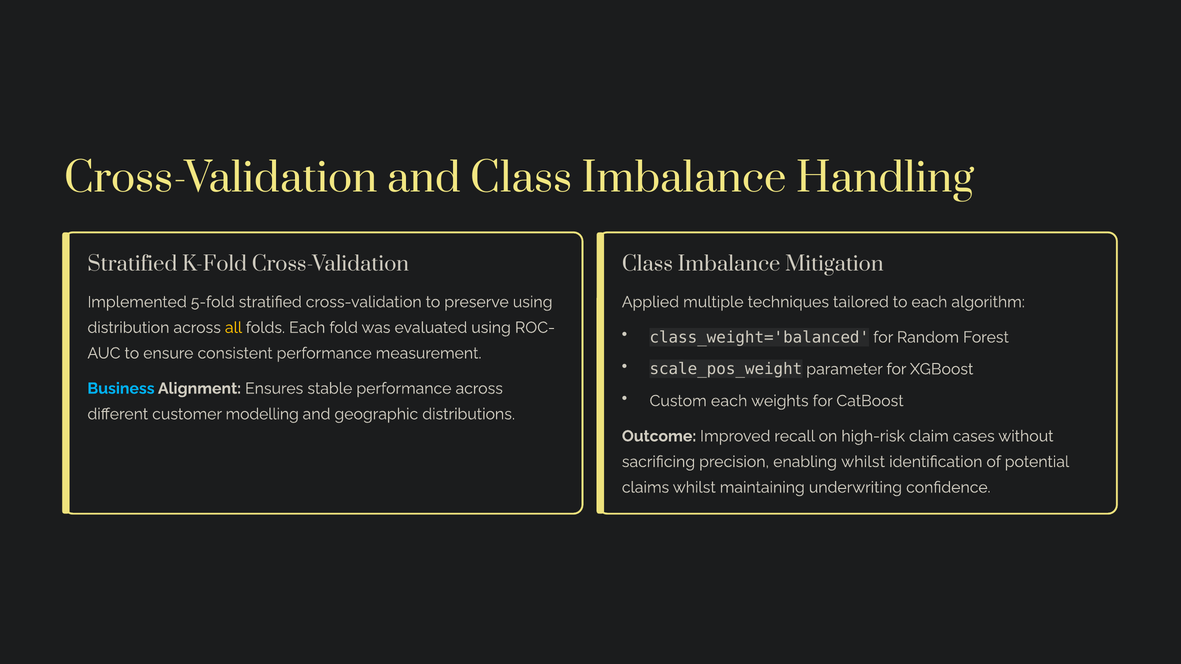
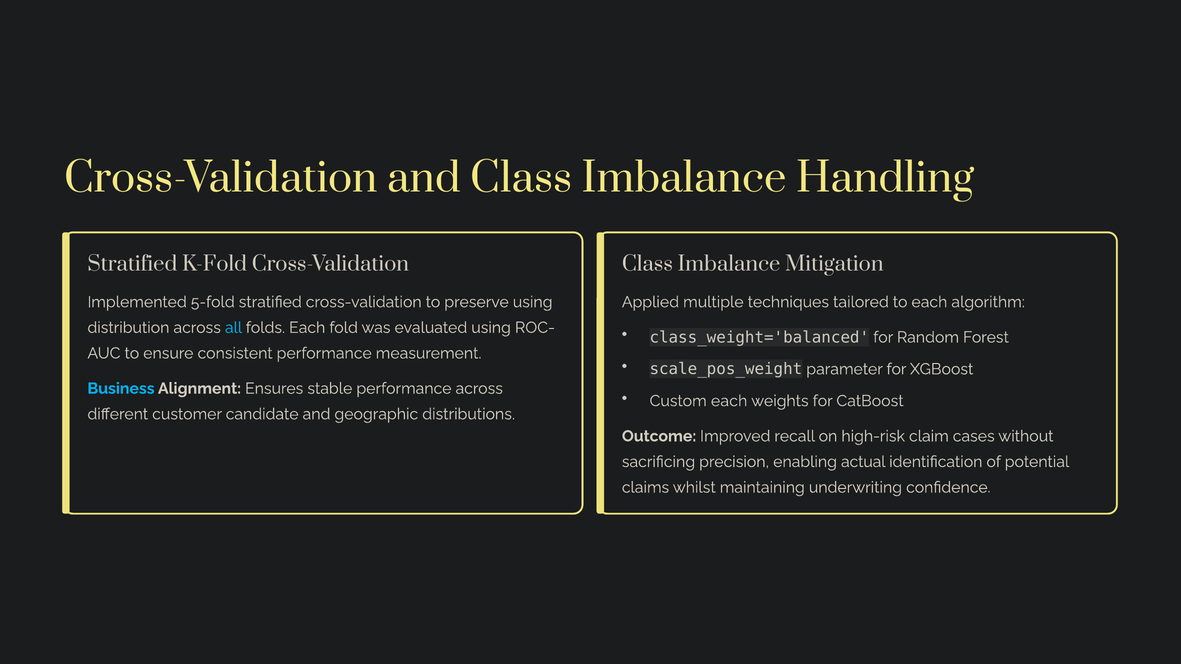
all colour: yellow -> light blue (234, 328)
modelling: modelling -> candidate (262, 414)
enabling whilst: whilst -> actual (863, 462)
